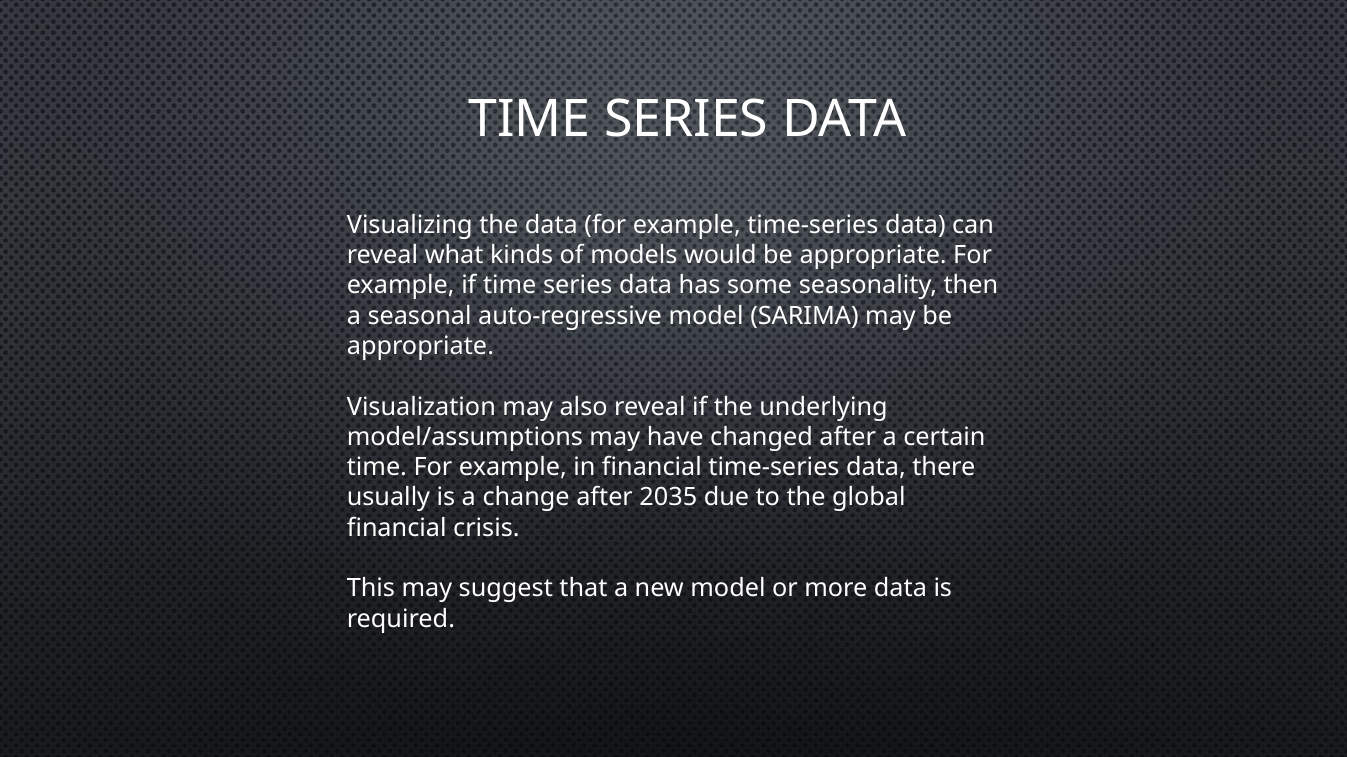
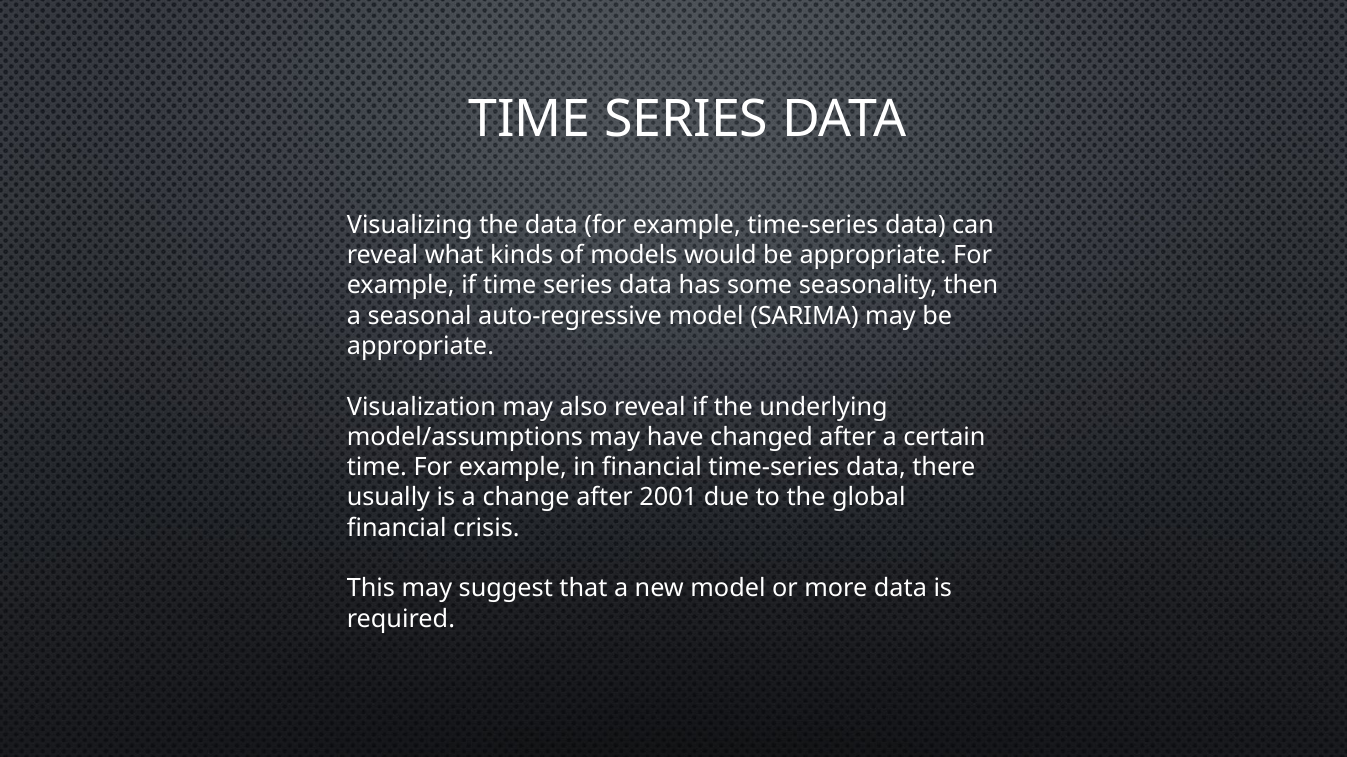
2035: 2035 -> 2001 (668, 498)
